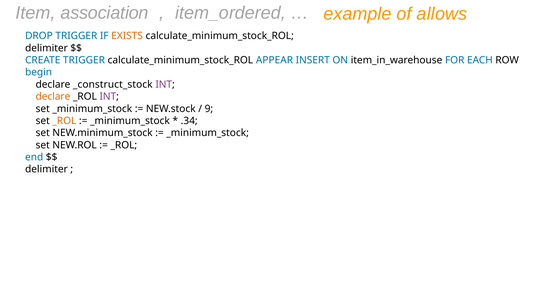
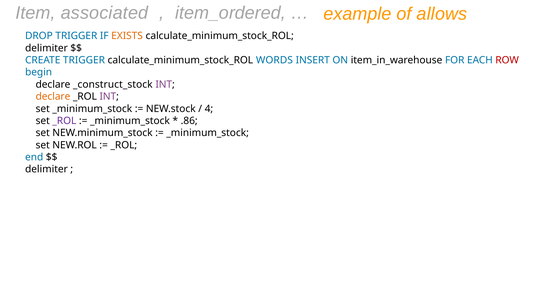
association: association -> associated (104, 13)
APPEAR: APPEAR -> WORDS (274, 60)
ROW colour: black -> red (507, 60)
9: 9 -> 4 (209, 109)
_ROL colour: orange -> purple (64, 121)
.34: .34 -> .86 (189, 121)
